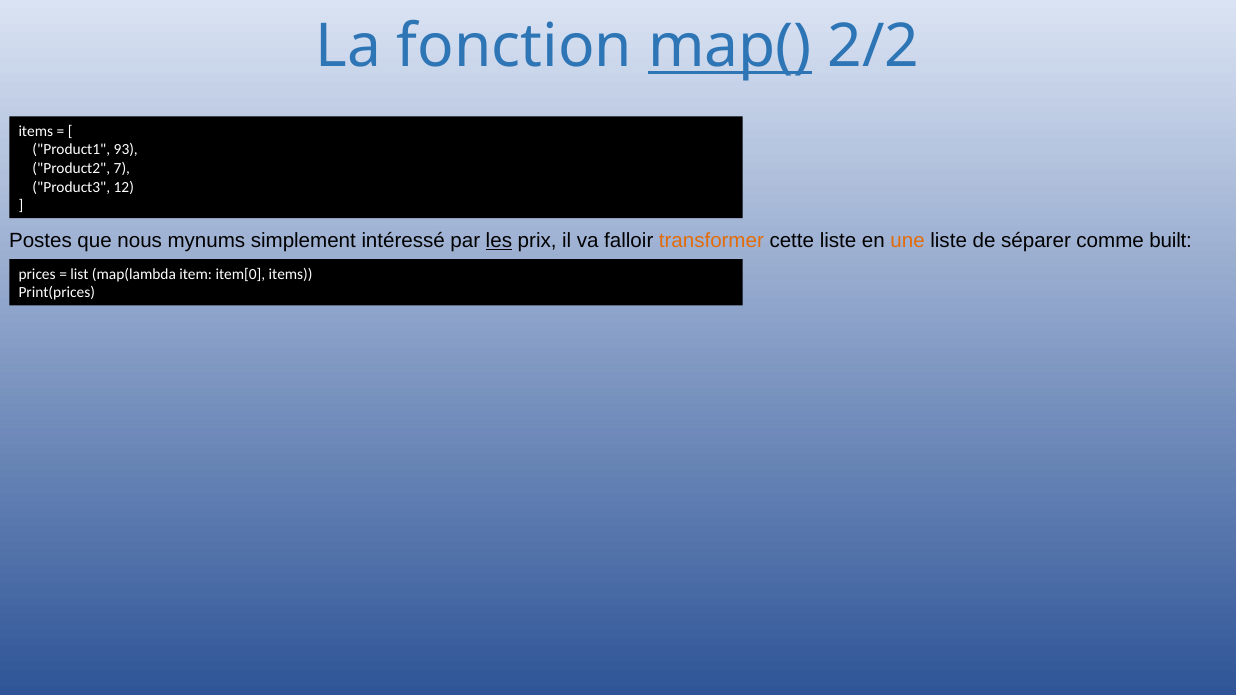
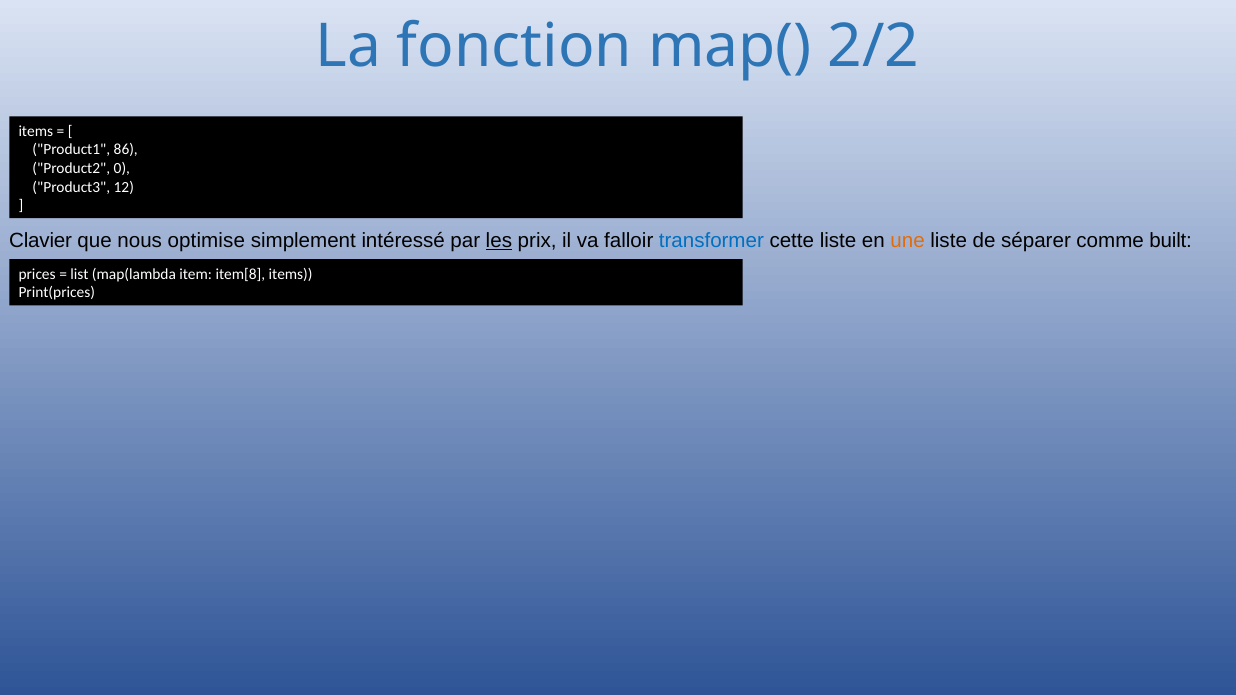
map( underline: present -> none (730, 46)
93: 93 -> 86 (126, 150)
7: 7 -> 0 (122, 168)
Postes: Postes -> Clavier (41, 241)
mynums: mynums -> optimise (206, 241)
transformer colour: orange -> blue (711, 241)
item[0: item[0 -> item[8 (240, 274)
